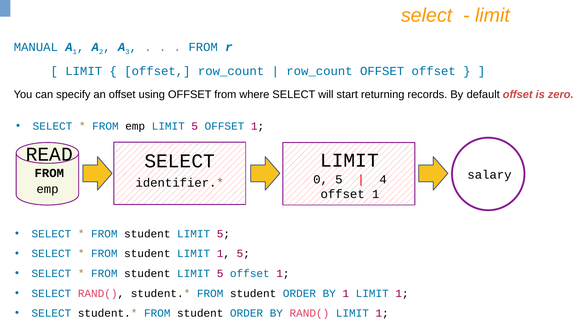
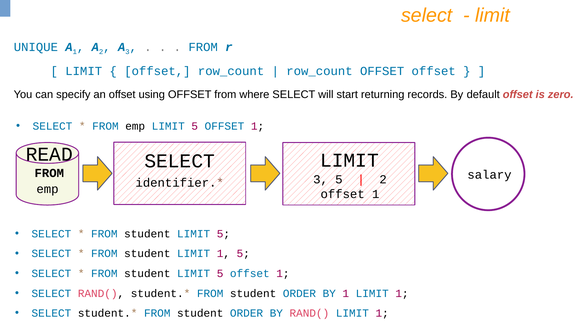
MANUAL: MANUAL -> UNIQUE (36, 47)
0: 0 -> 3 (321, 179)
4: 4 -> 2 (383, 179)
